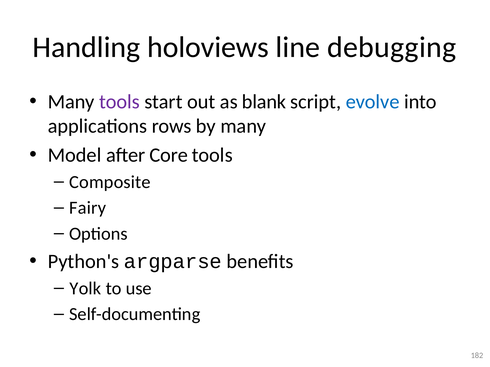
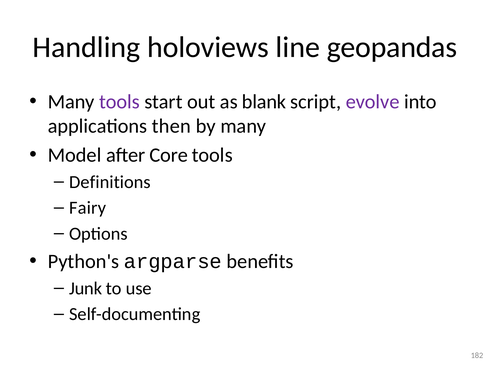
debugging: debugging -> geopandas (392, 47)
evolve colour: blue -> purple (373, 102)
rows: rows -> then (171, 126)
Composite: Composite -> Definitions (110, 182)
Yolk: Yolk -> Junk (86, 289)
